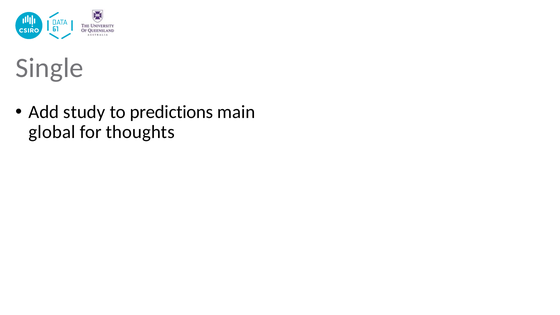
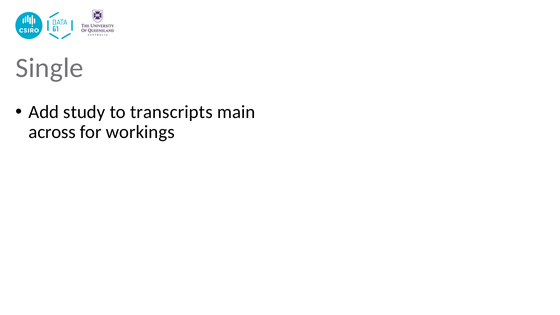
predictions: predictions -> transcripts (171, 112)
global: global -> across (52, 132)
thoughts: thoughts -> workings (140, 132)
